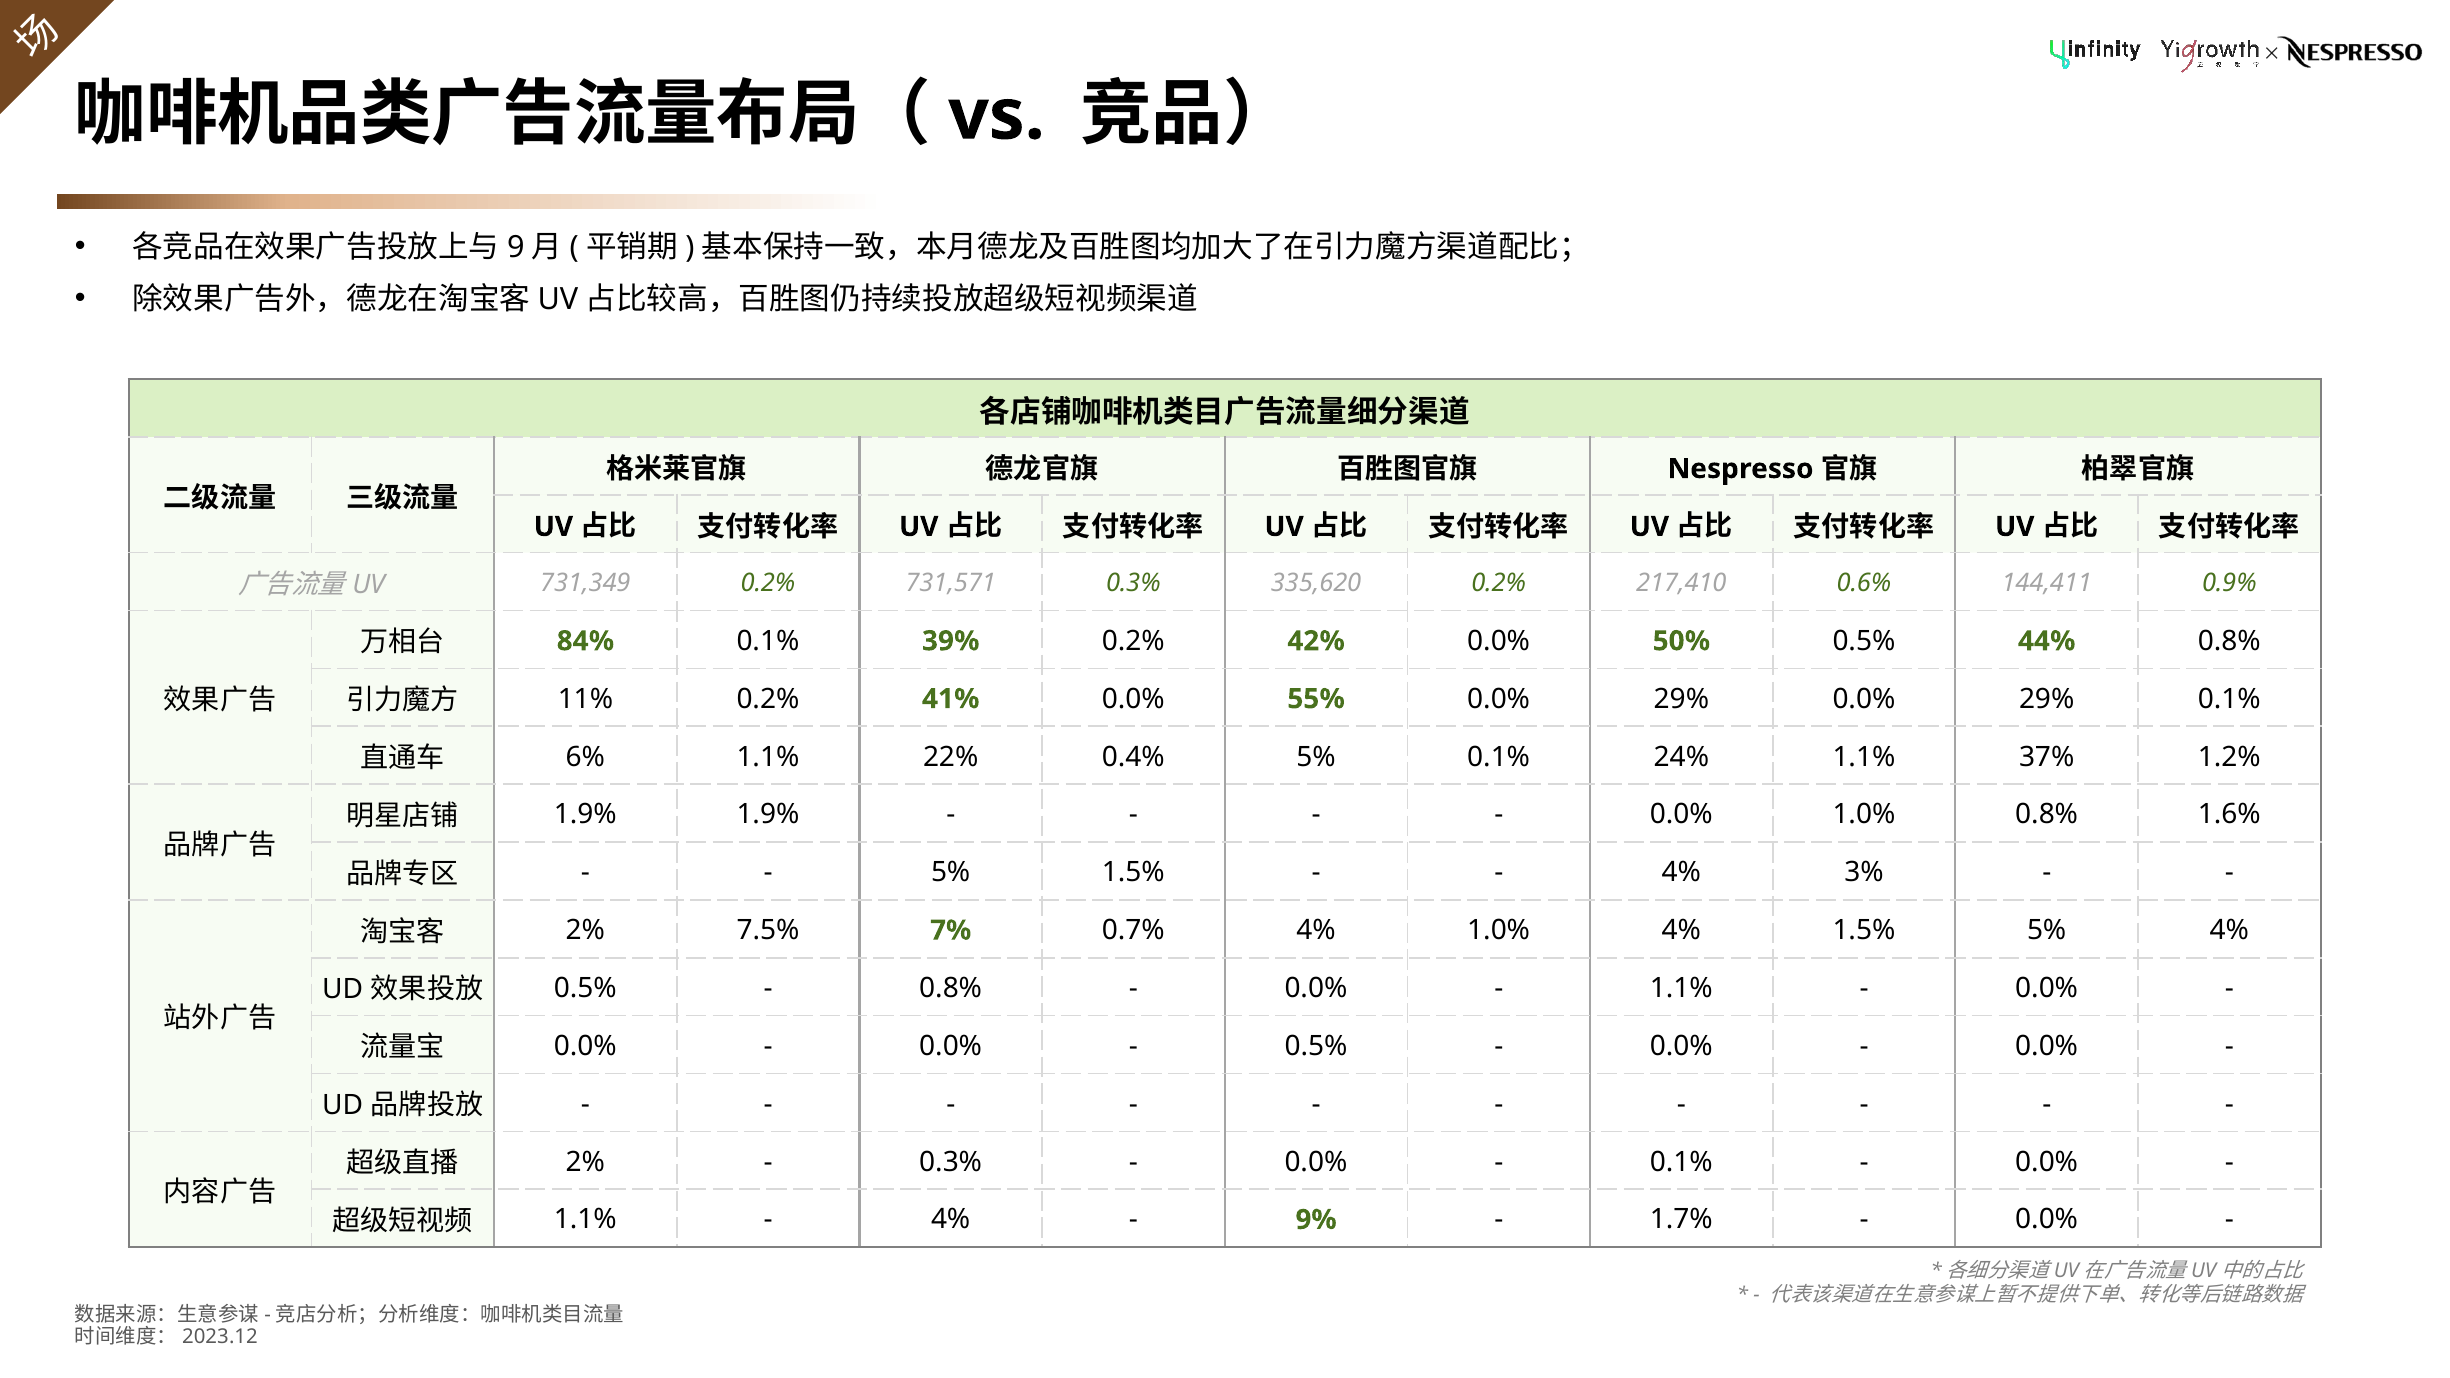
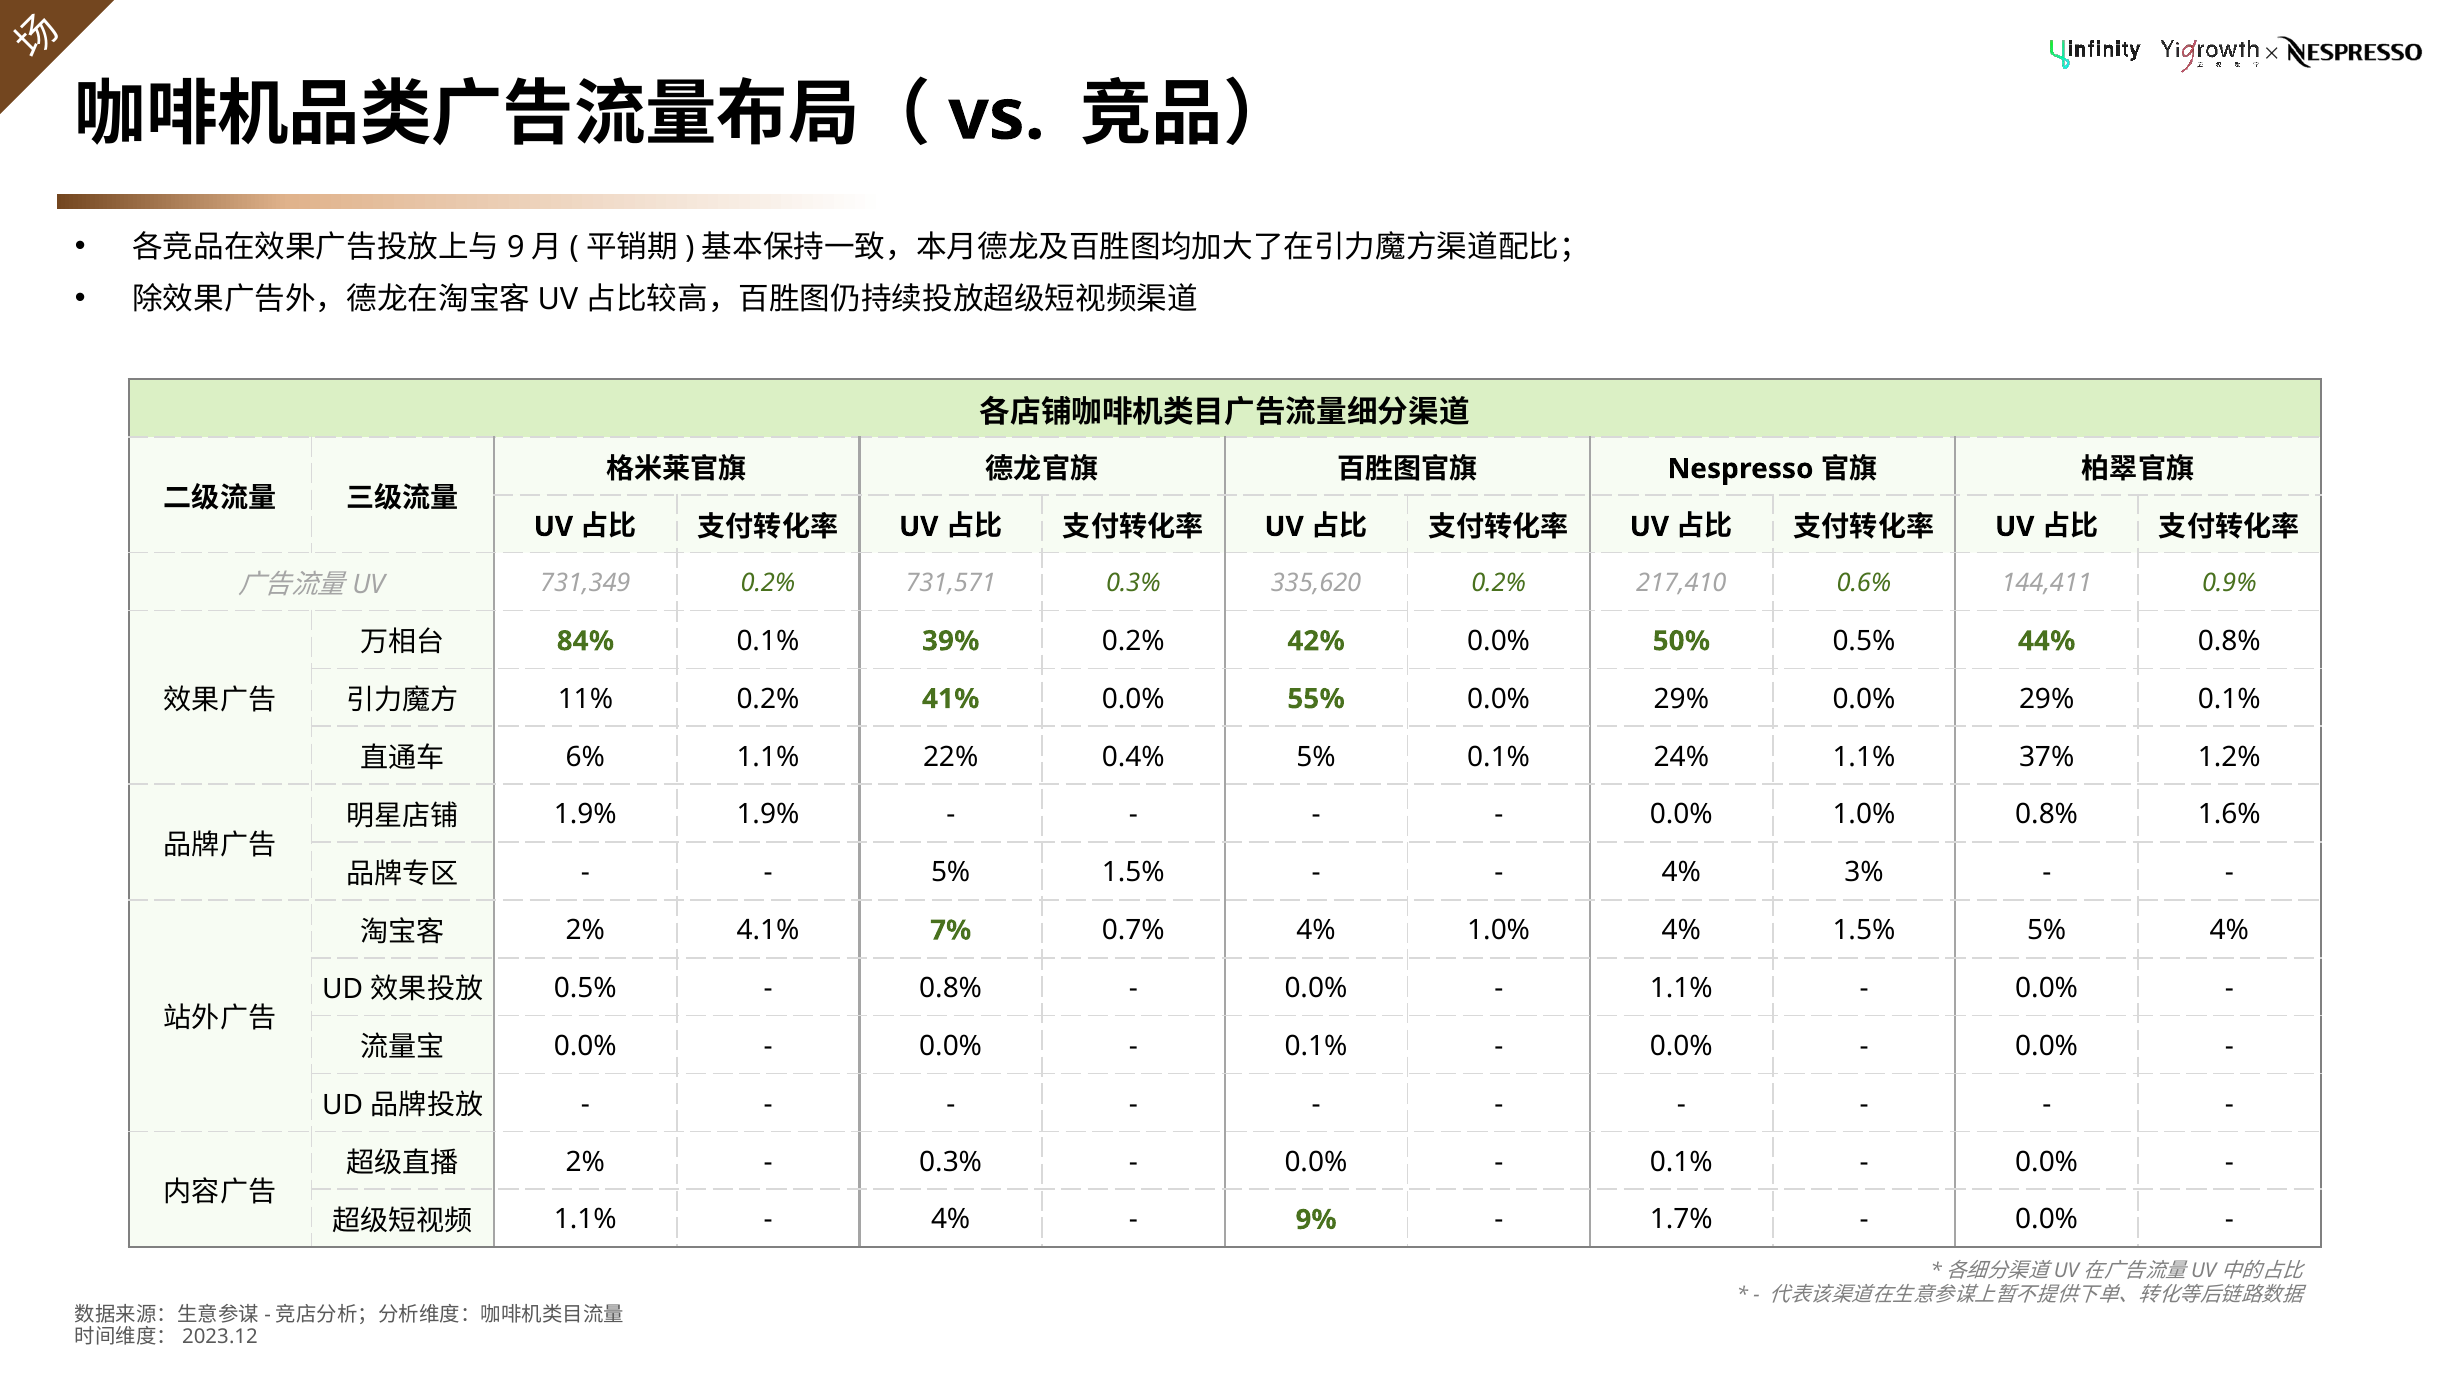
7.5%: 7.5% -> 4.1% (768, 930)
0.5%: 0.5% -> 0.1% (1316, 1046)
